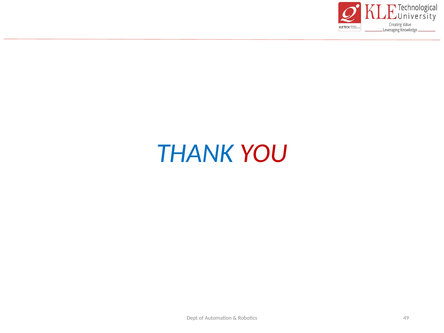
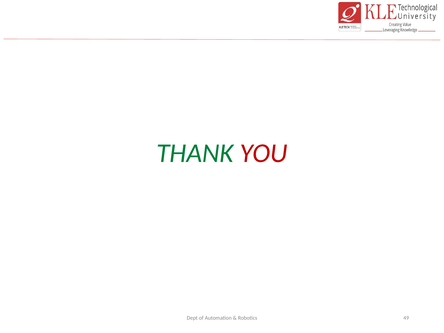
THANK colour: blue -> green (195, 153)
